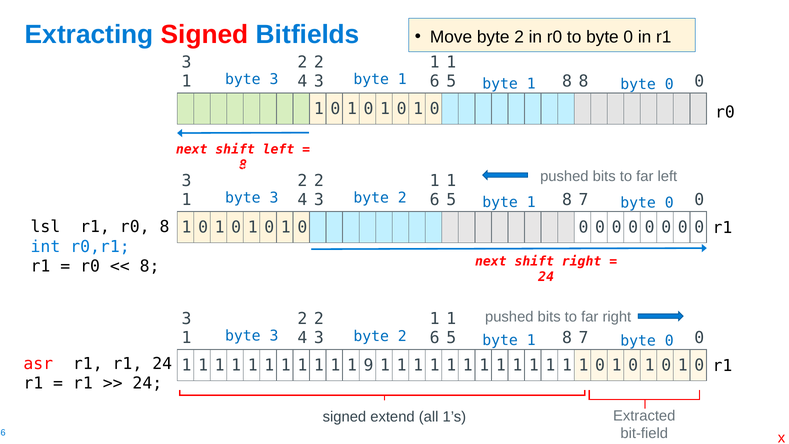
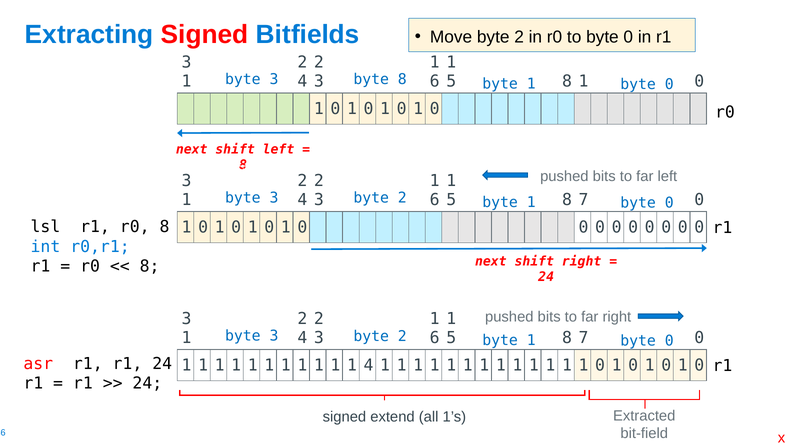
3 byte 1: 1 -> 8 (402, 80)
8 8: 8 -> 1 (584, 81)
1 9: 9 -> 4 (369, 365)
